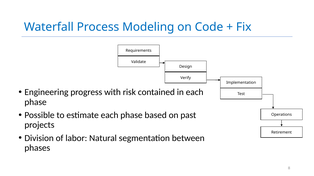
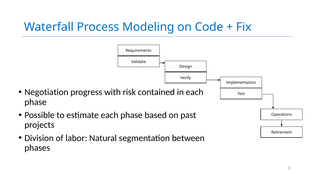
Engineering: Engineering -> Negotiation (46, 92)
